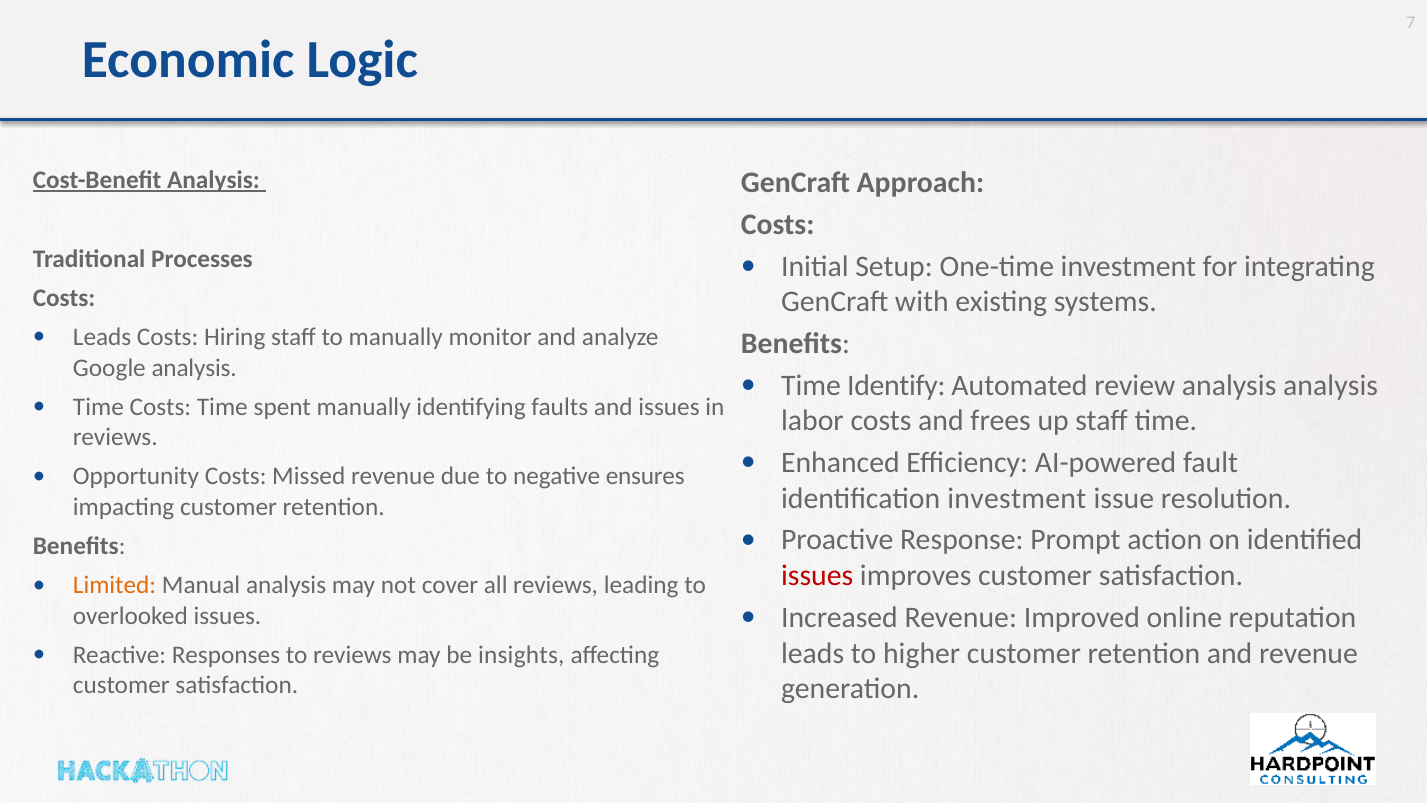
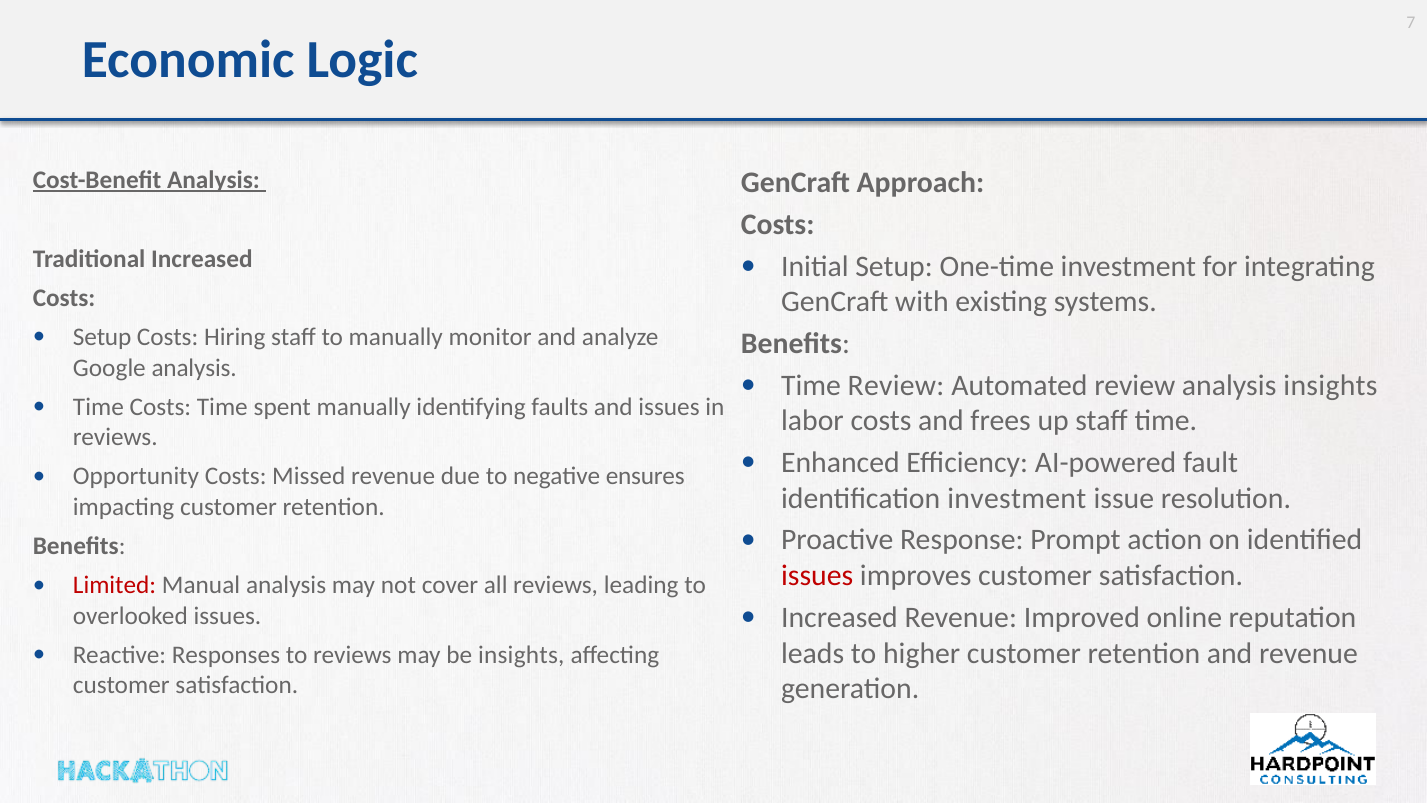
Traditional Processes: Processes -> Increased (202, 259)
Leads: Leads -> Setup (102, 337)
Time Identify: Identify -> Review (896, 385)
analysis analysis: analysis -> insights (1331, 385)
Limited colour: orange -> red (115, 585)
